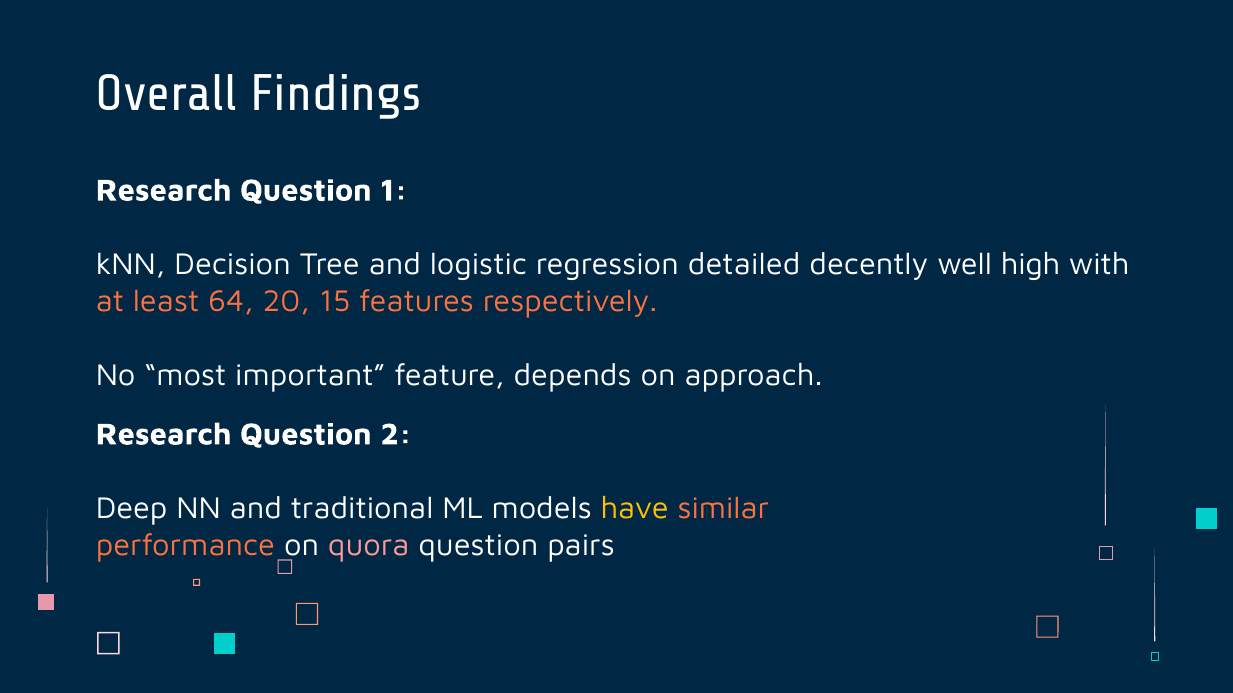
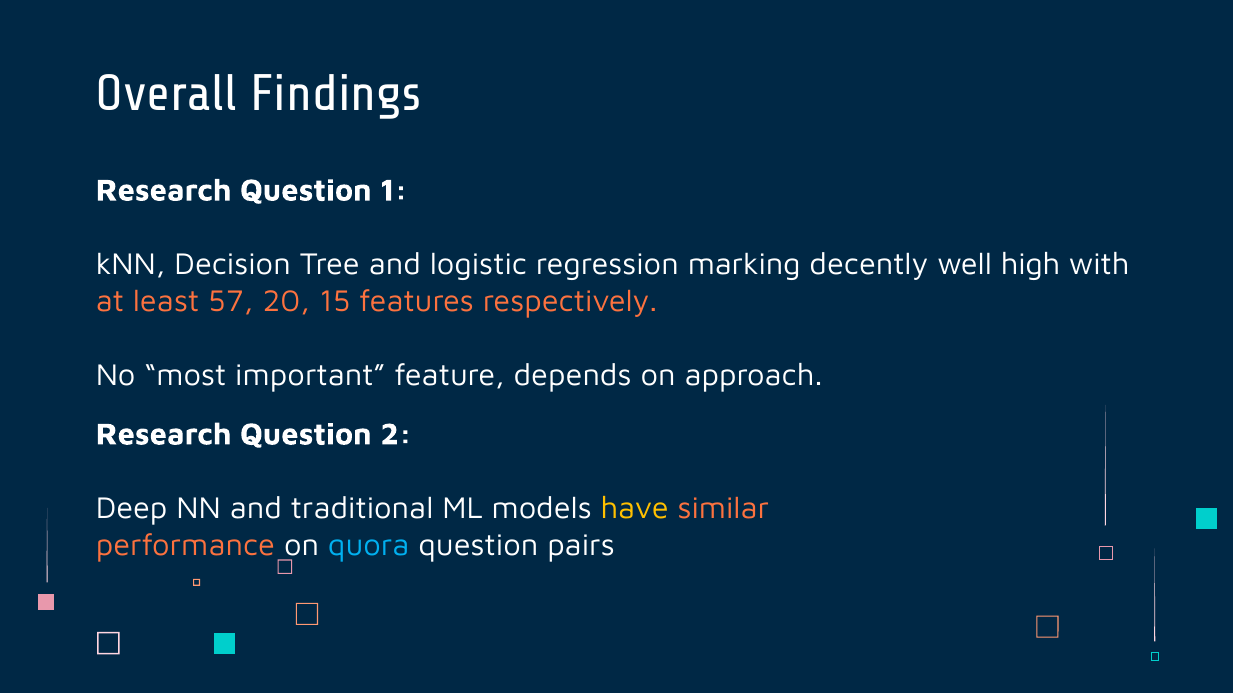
detailed: detailed -> marking (744, 264)
64: 64 -> 57 (231, 301)
quora colour: pink -> light blue (369, 546)
